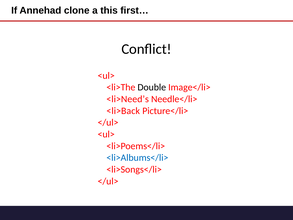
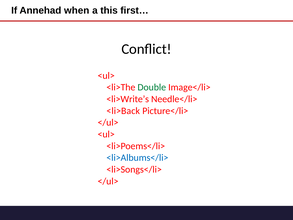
clone: clone -> when (77, 10)
Double colour: black -> green (152, 87)
<li>Need’s: <li>Need’s -> <li>Write’s (128, 99)
